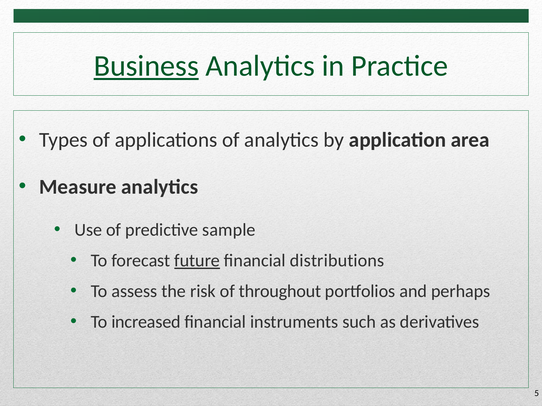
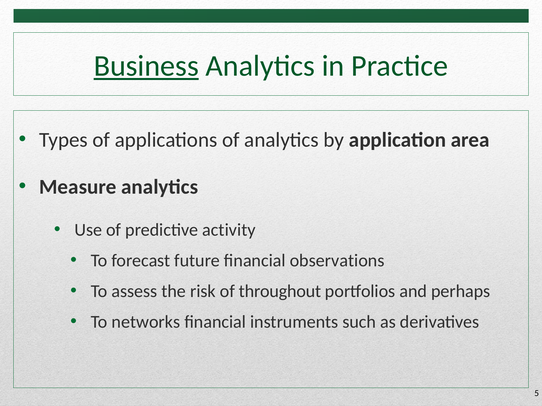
sample: sample -> activity (229, 230)
future underline: present -> none (197, 261)
distributions: distributions -> observations (337, 261)
increased: increased -> networks (146, 322)
